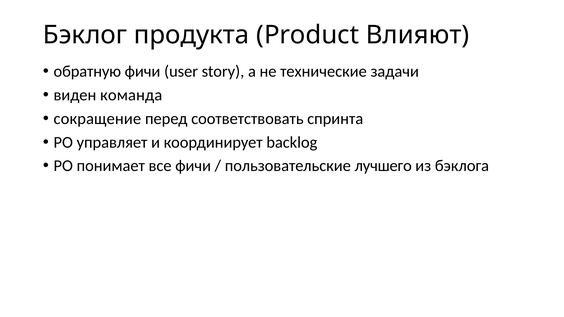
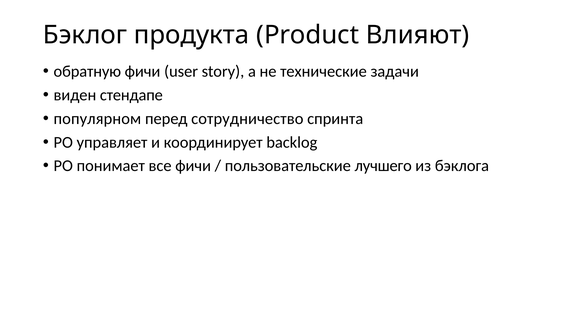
команда: команда -> стендапе (131, 95)
сокращение: сокращение -> популярном (97, 119)
соответствовать: соответствовать -> сотрудничество (247, 119)
